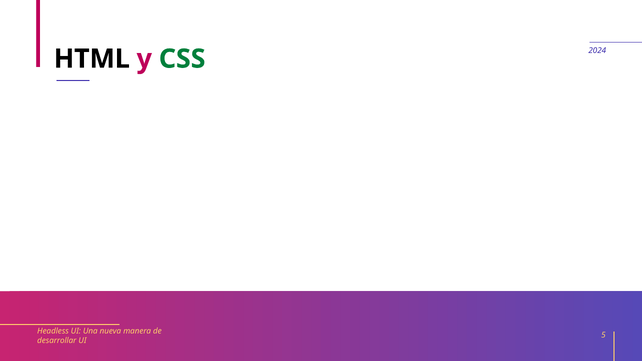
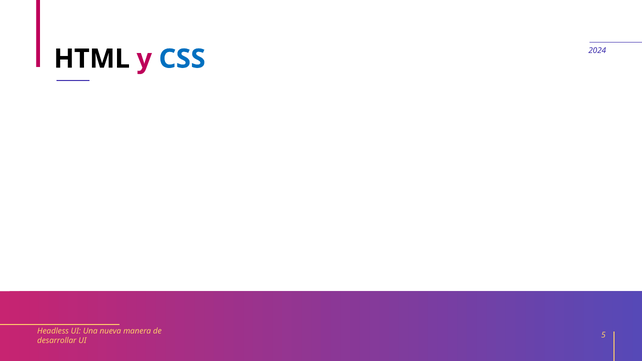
CSS colour: green -> blue (182, 59)
